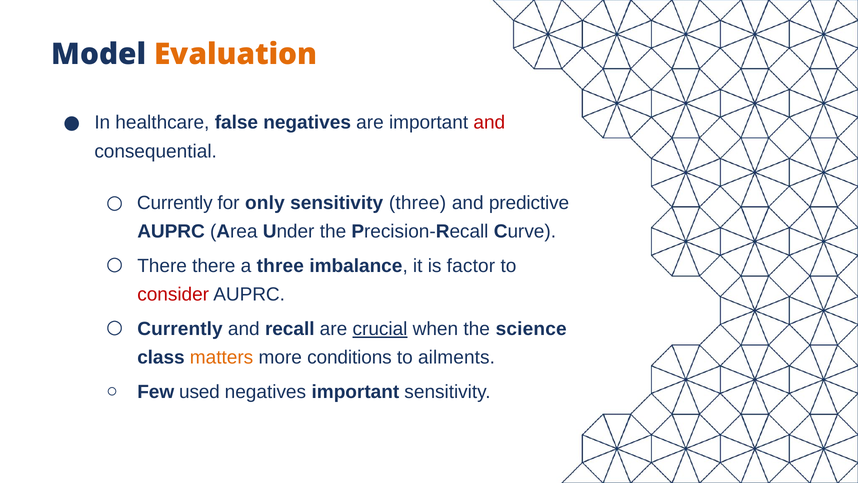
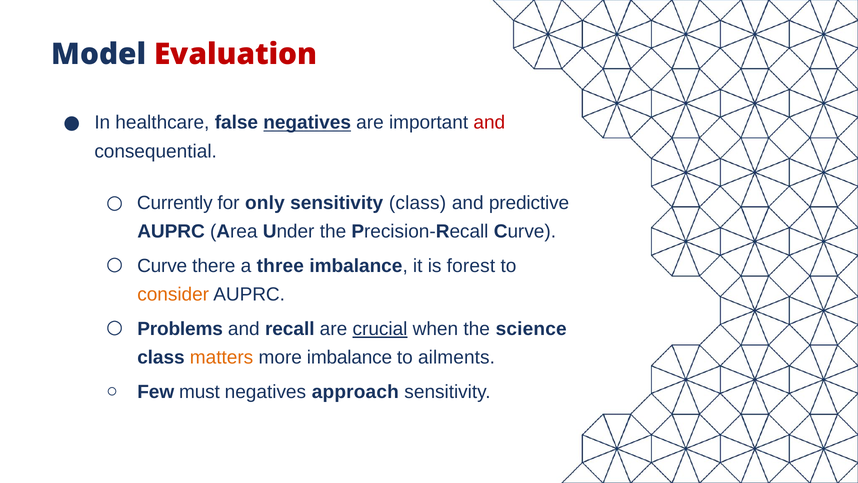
Evaluation colour: orange -> red (236, 54)
negatives underline: none -> present (307, 123)
sensitivity three: three -> class (417, 203)
There: There -> Curve (162, 266)
factor: factor -> forest (471, 266)
consider colour: red -> orange (173, 294)
Currently: Currently -> Problems (180, 329)
more conditions: conditions -> imbalance (349, 357)
used: used -> must (199, 392)
negatives important: important -> approach (355, 392)
